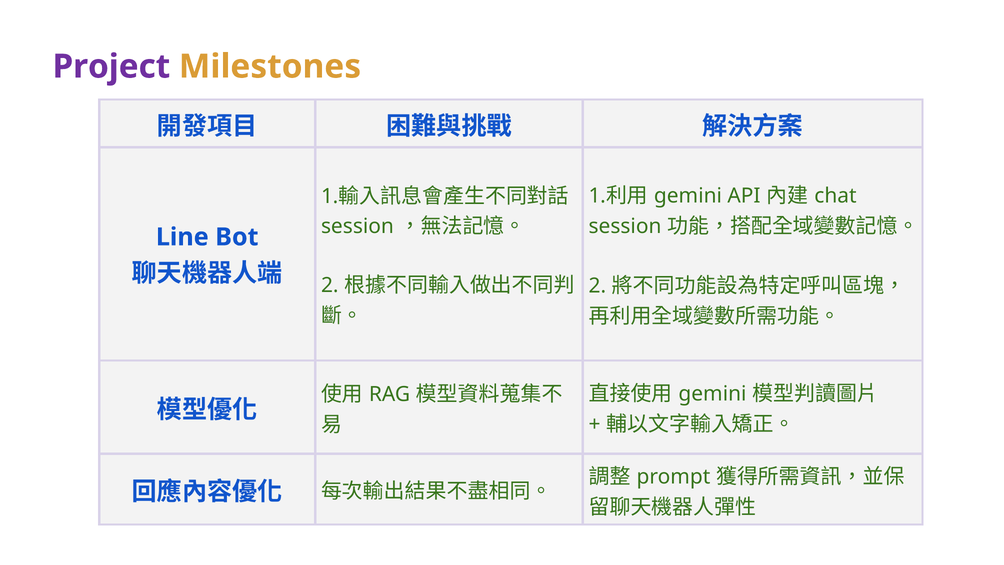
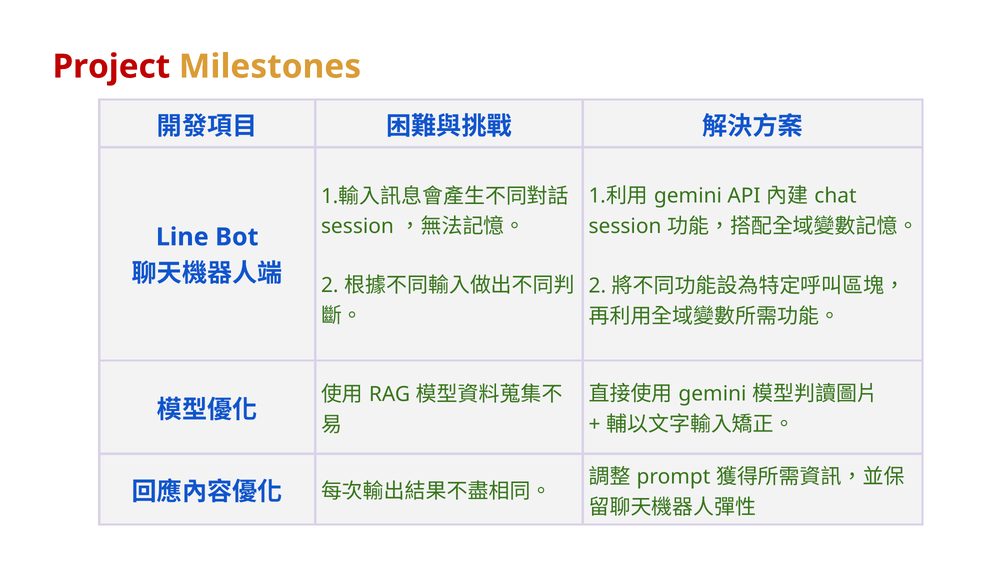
Project colour: purple -> red (111, 67)
